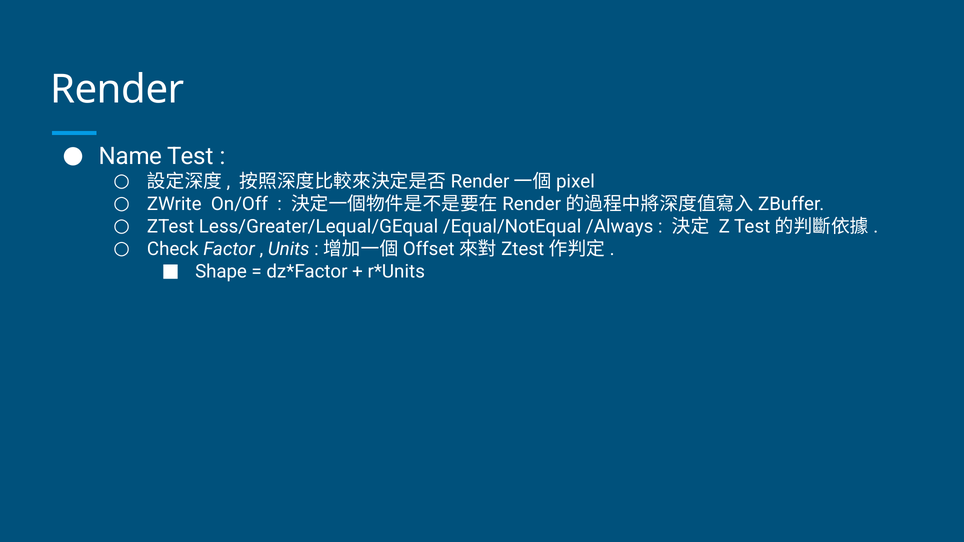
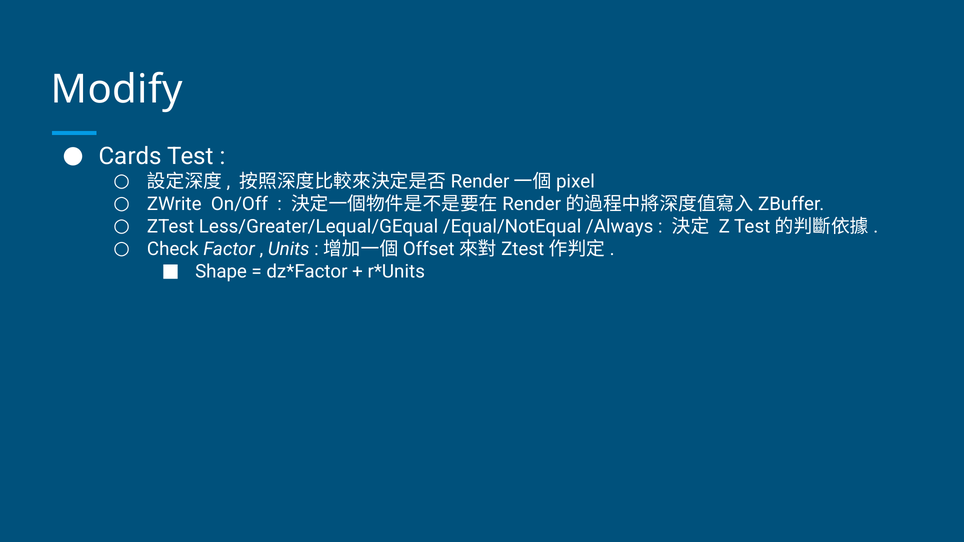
Render: Render -> Modify (117, 90)
Name: Name -> Cards (130, 156)
